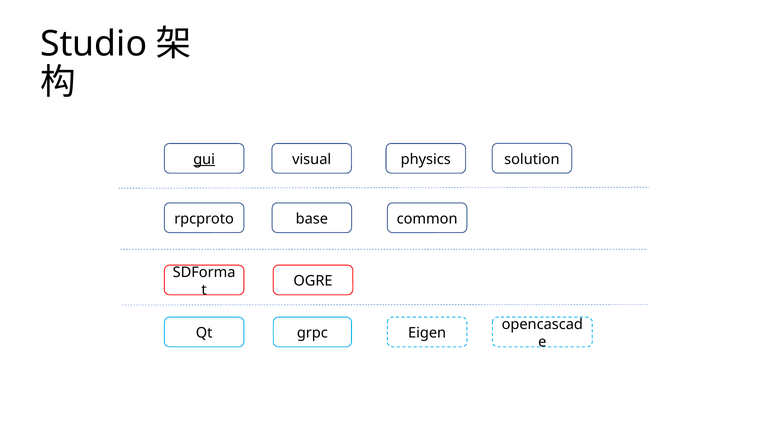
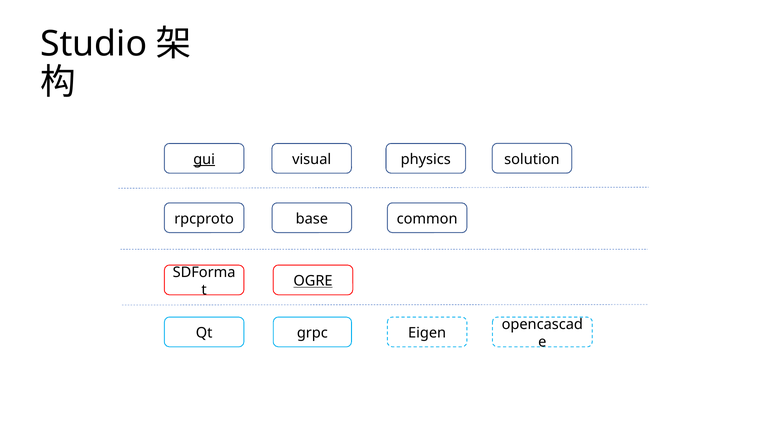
OGRE underline: none -> present (313, 281)
